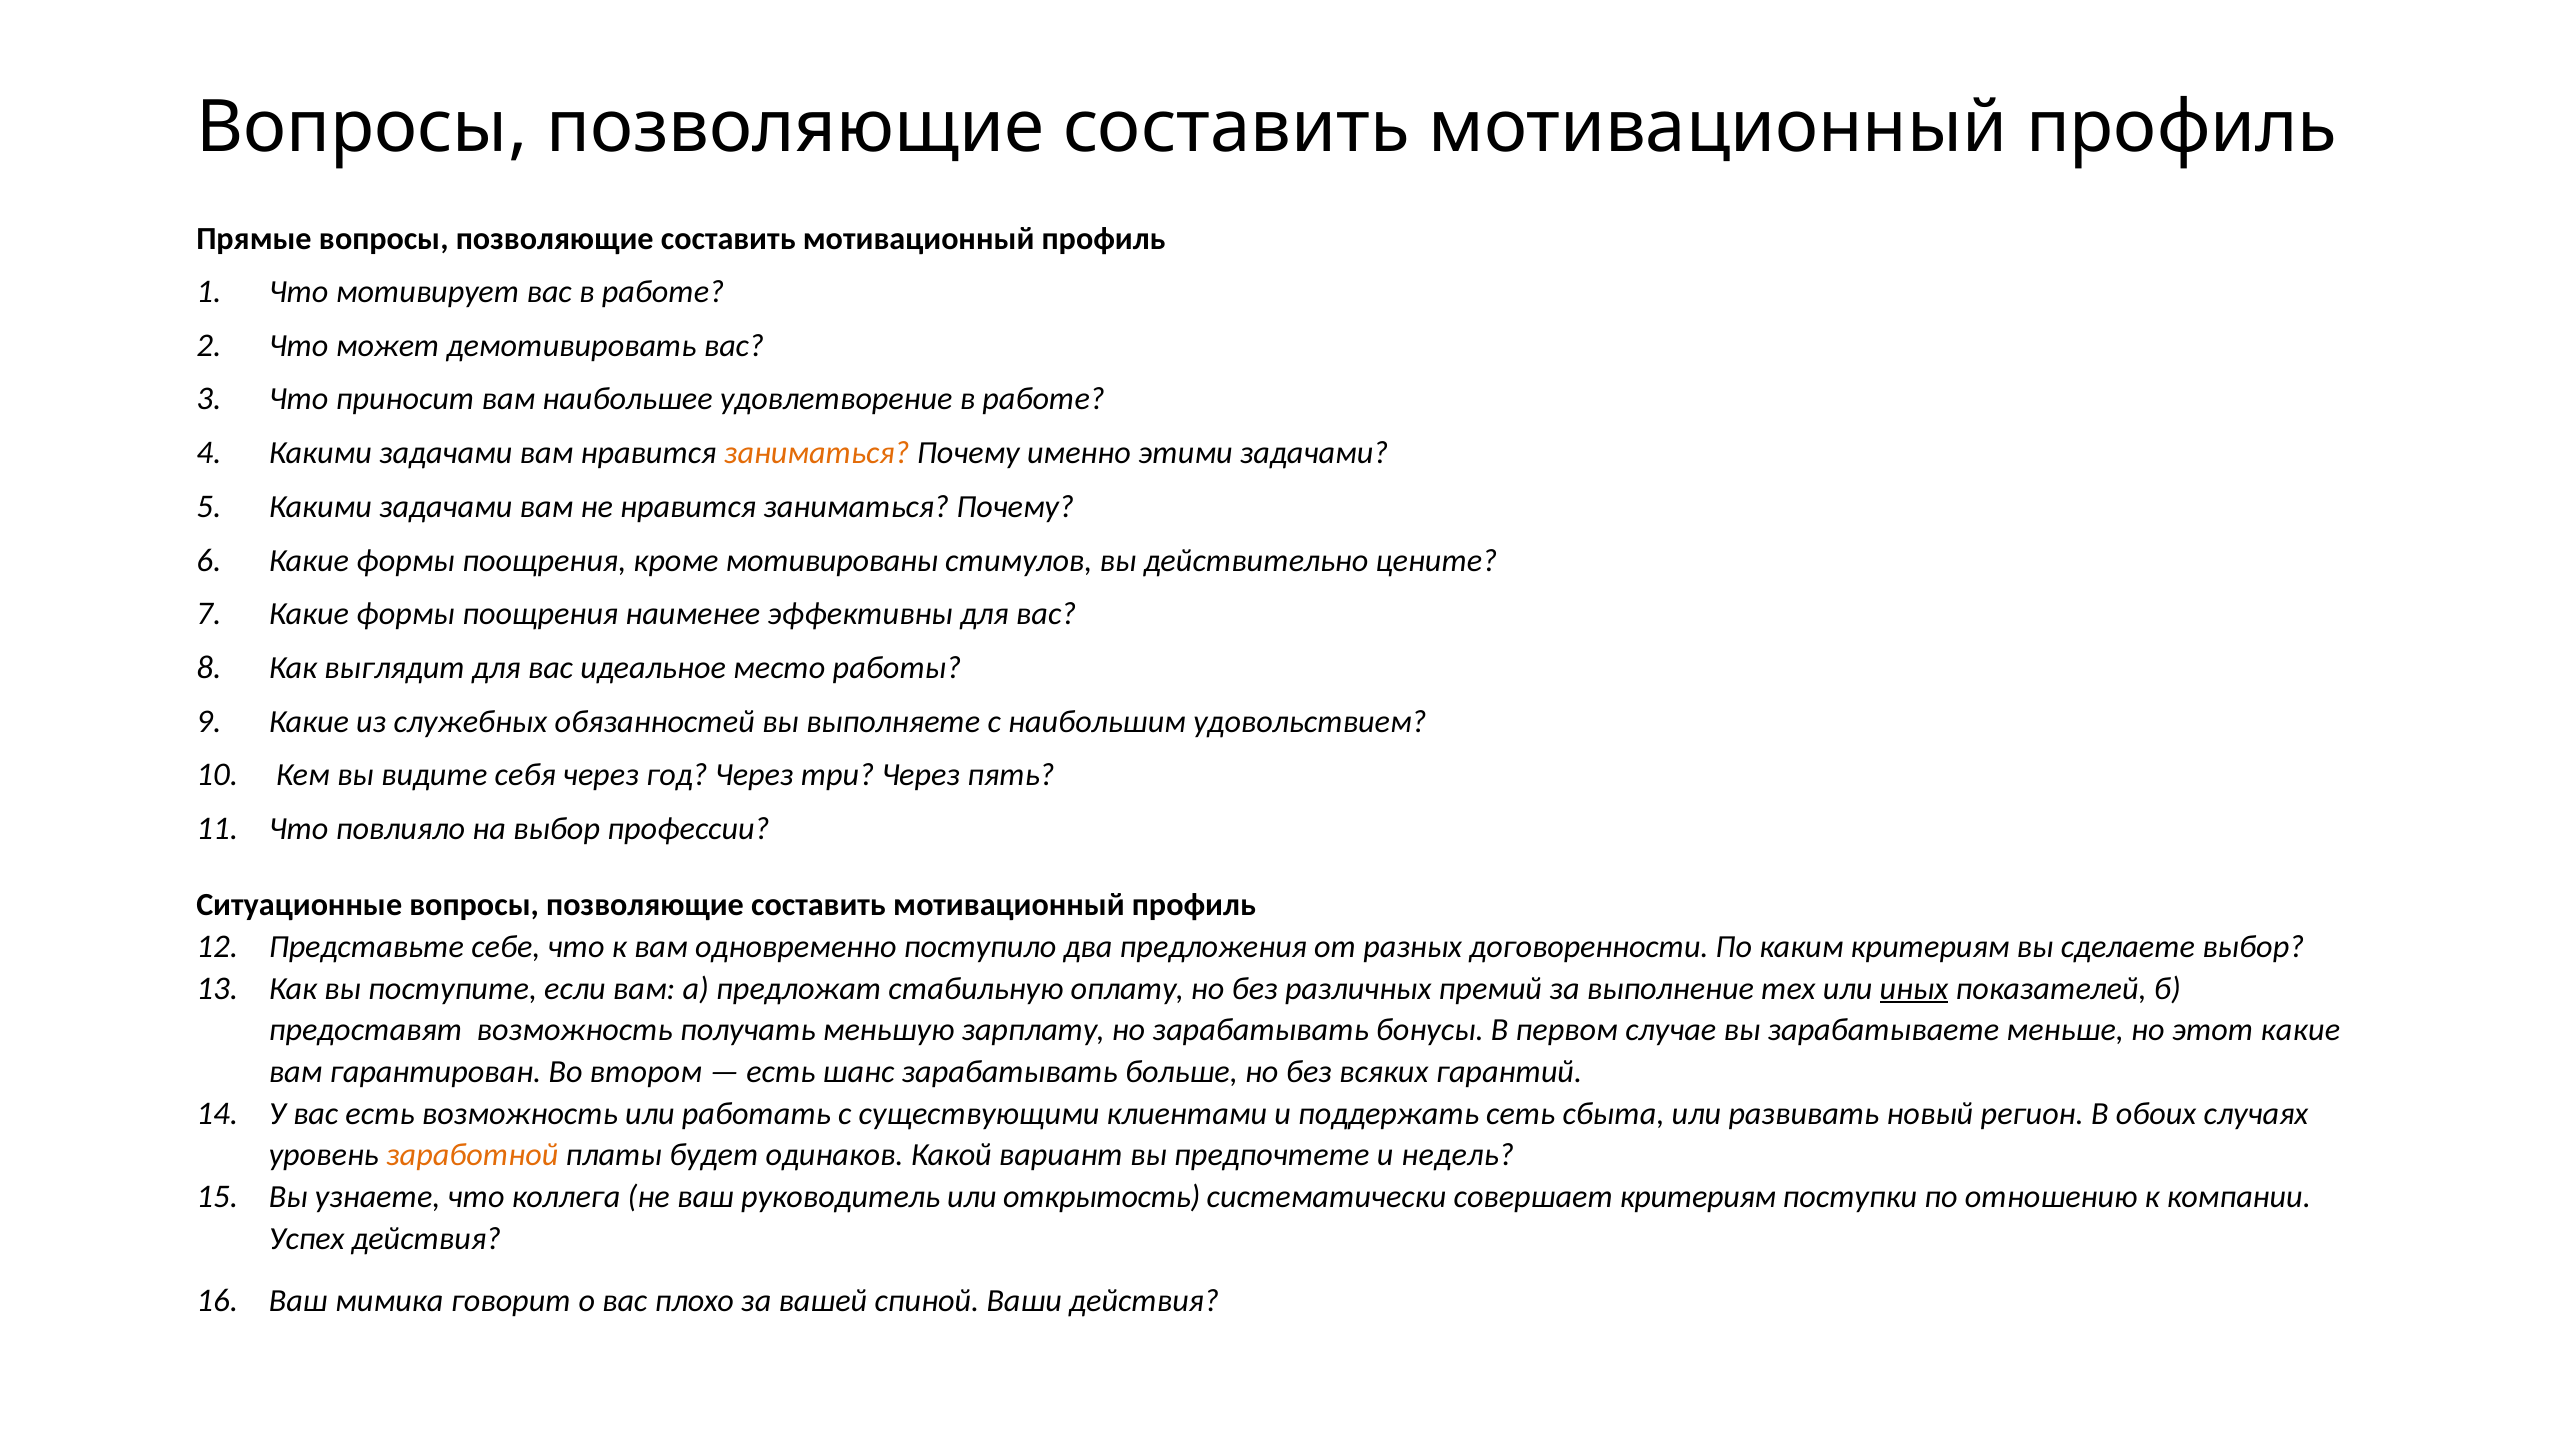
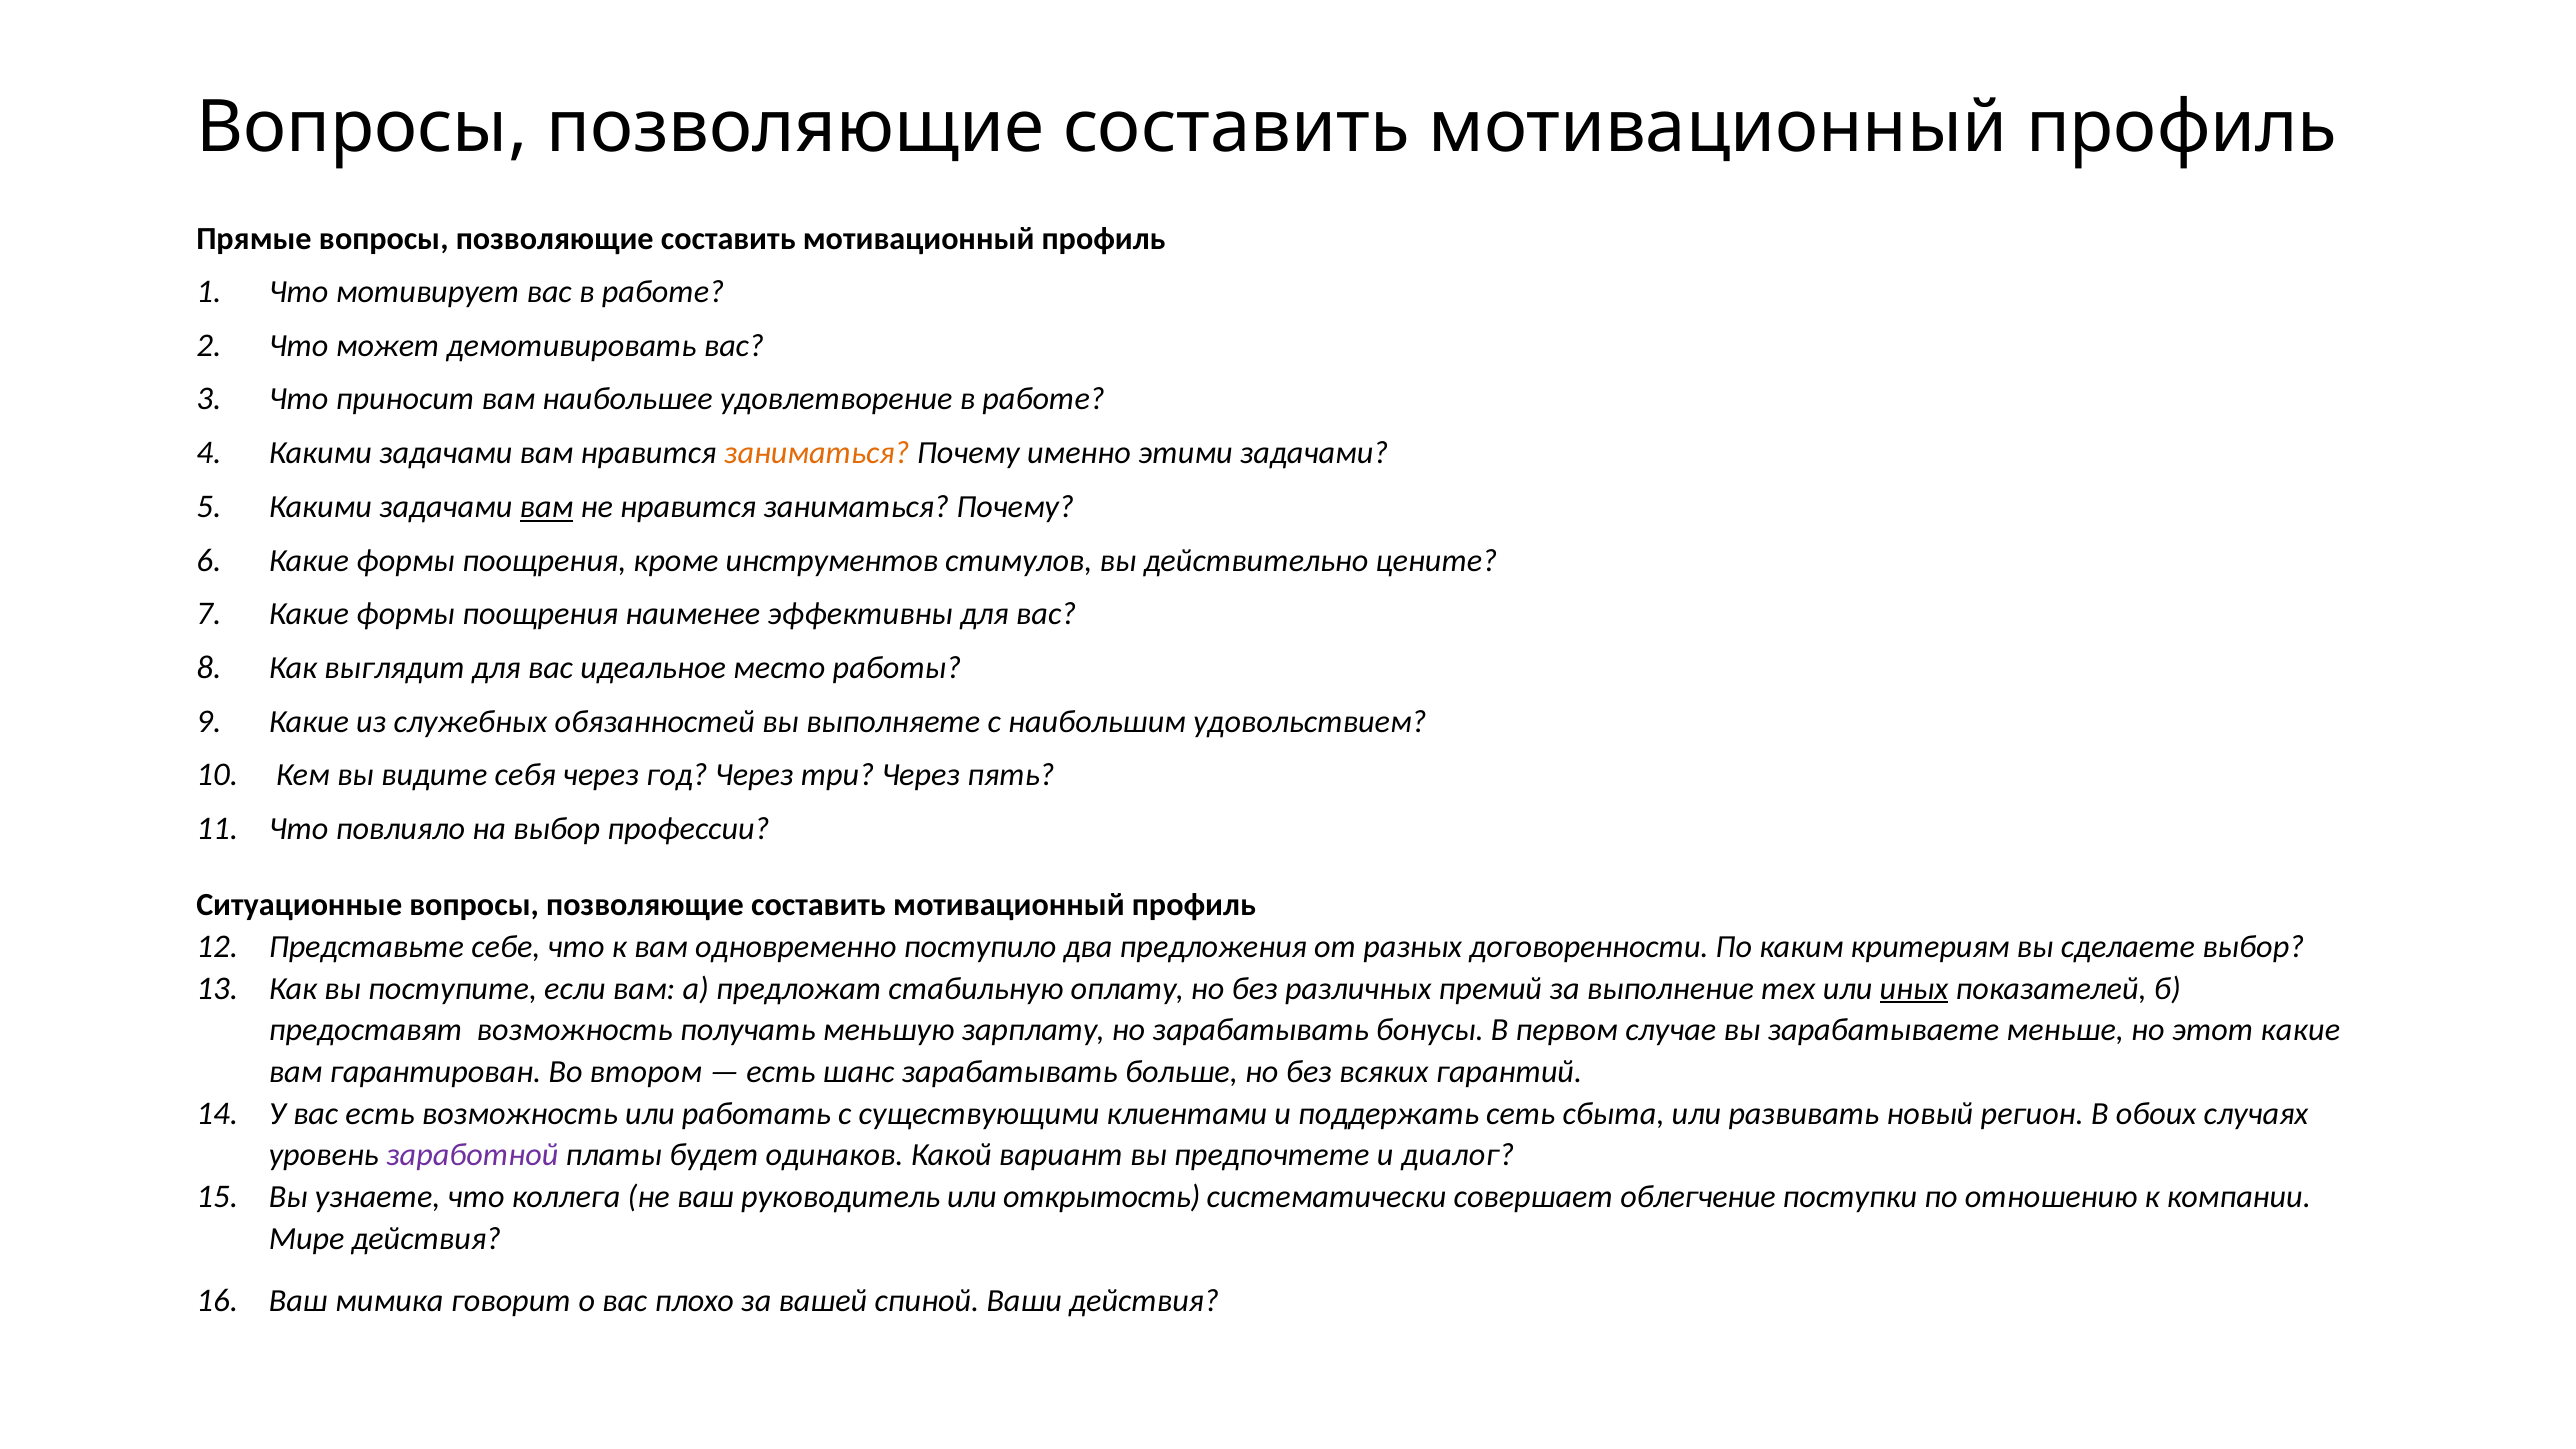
вам underline: none -> present (546, 507)
мотивированы: мотивированы -> инструментов (832, 560)
заработной colour: orange -> purple (472, 1155)
недель: недель -> диалог (1458, 1155)
совершает критериям: критериям -> облегчение (1698, 1197)
Успех: Успех -> Мире (307, 1239)
